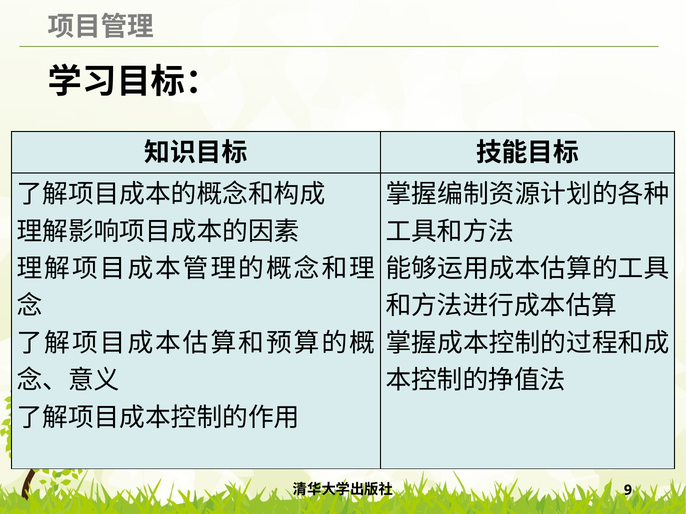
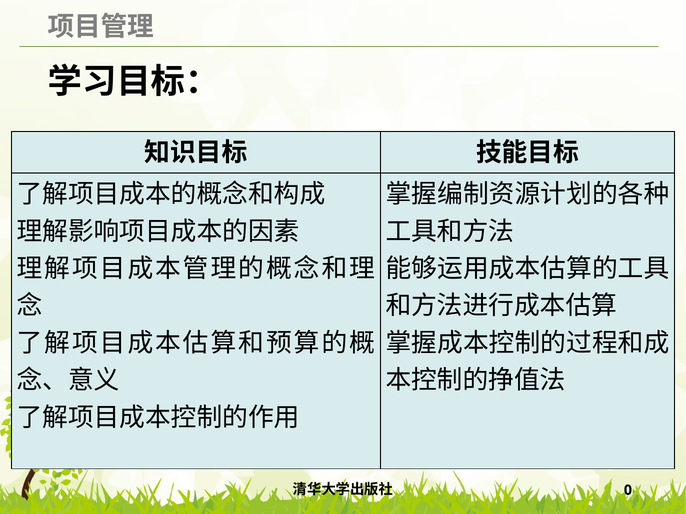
9: 9 -> 0 (628, 491)
